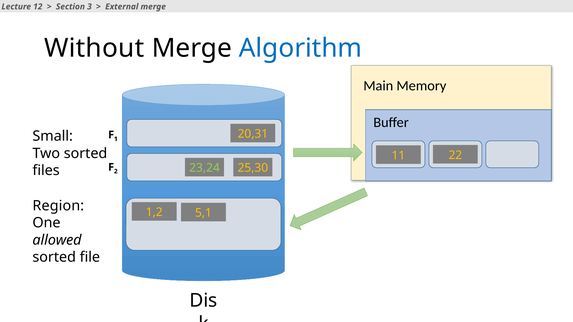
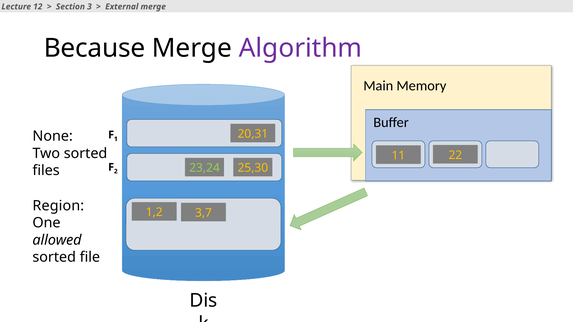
Without: Without -> Because (94, 48)
Algorithm colour: blue -> purple (300, 48)
Small: Small -> None (53, 136)
5,1: 5,1 -> 3,7 (203, 213)
